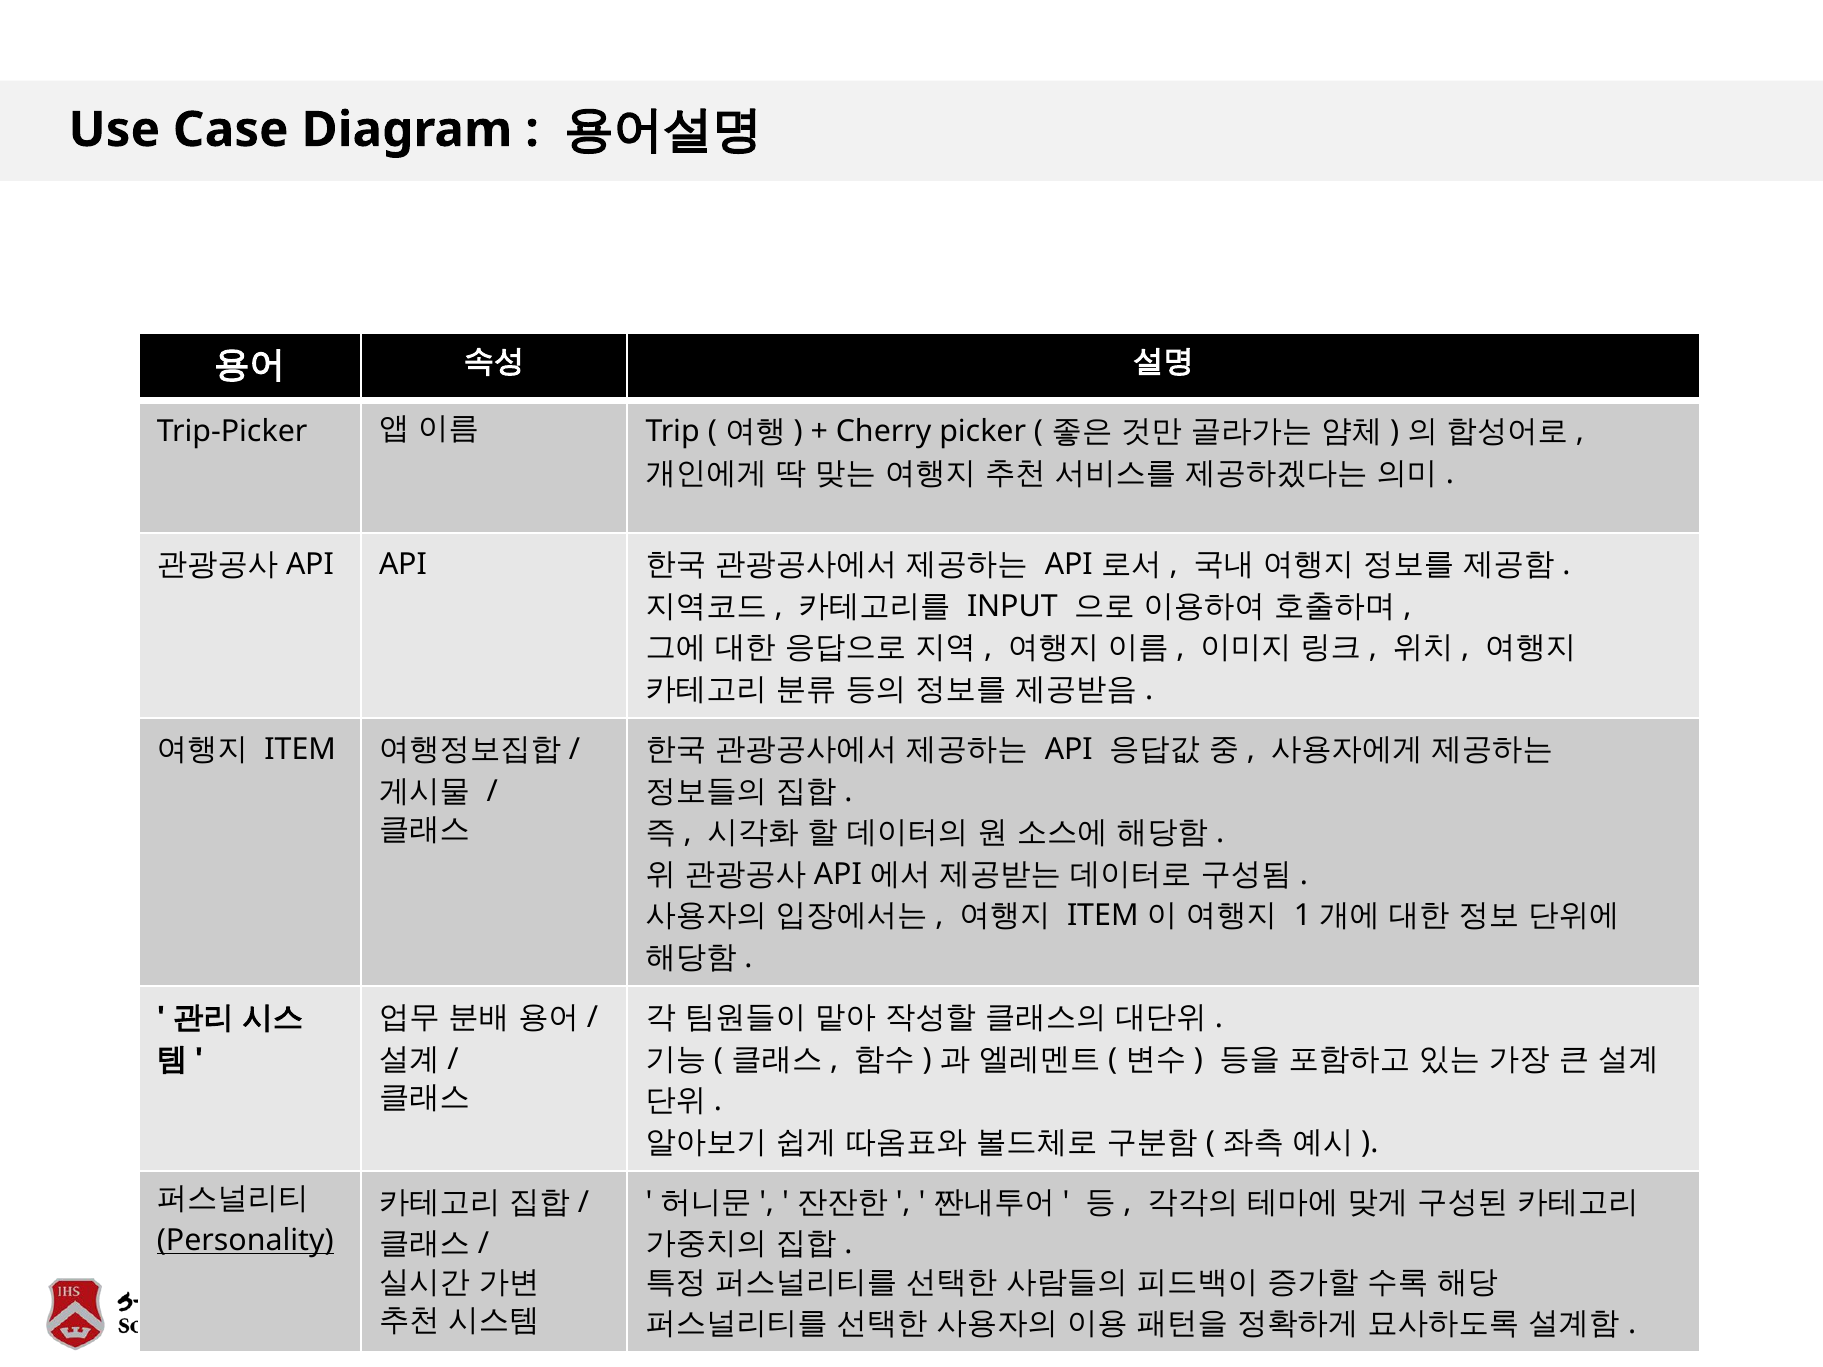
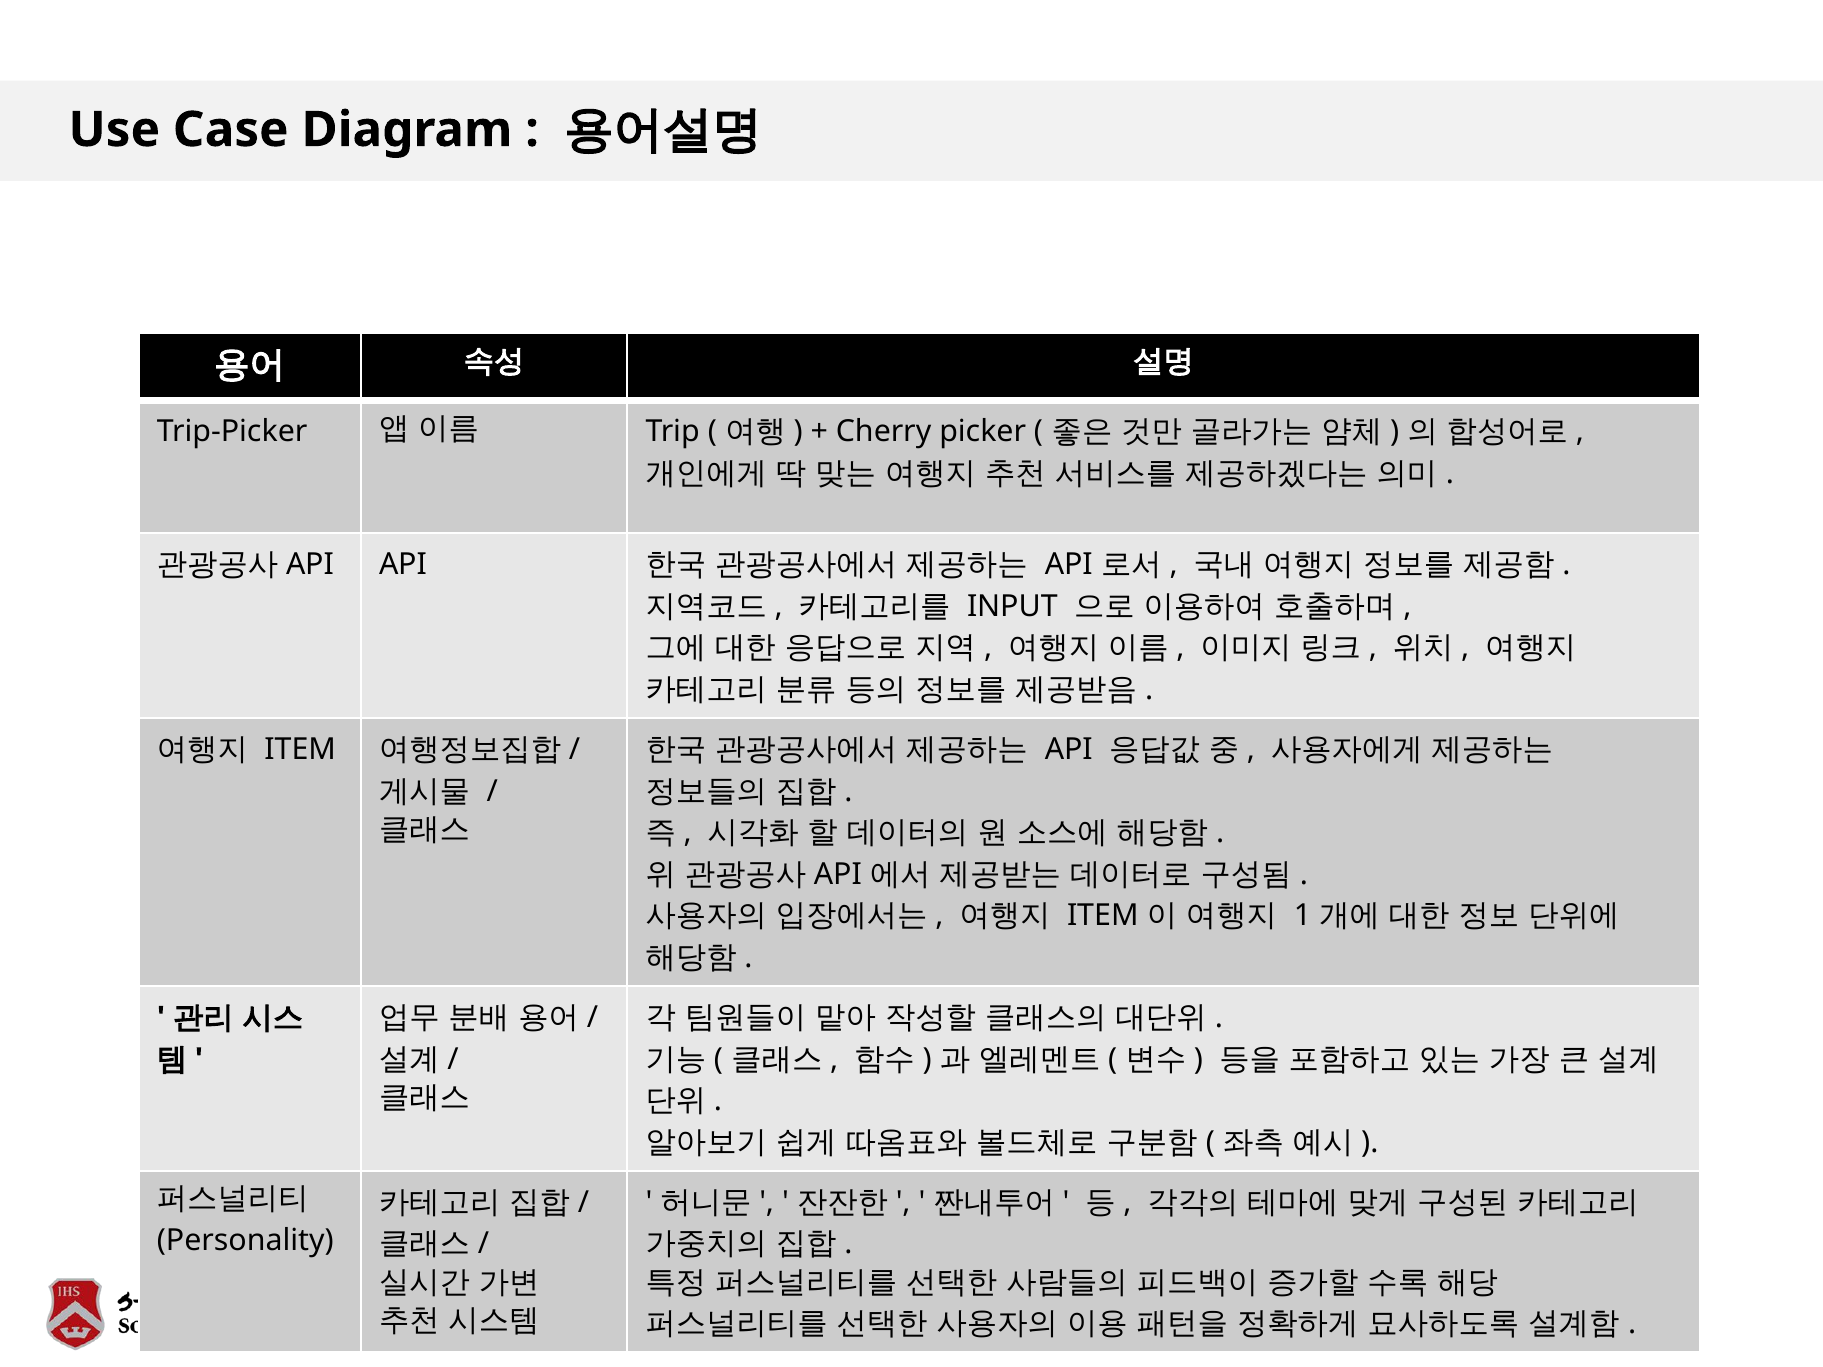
Personality underline: present -> none (245, 1241)
